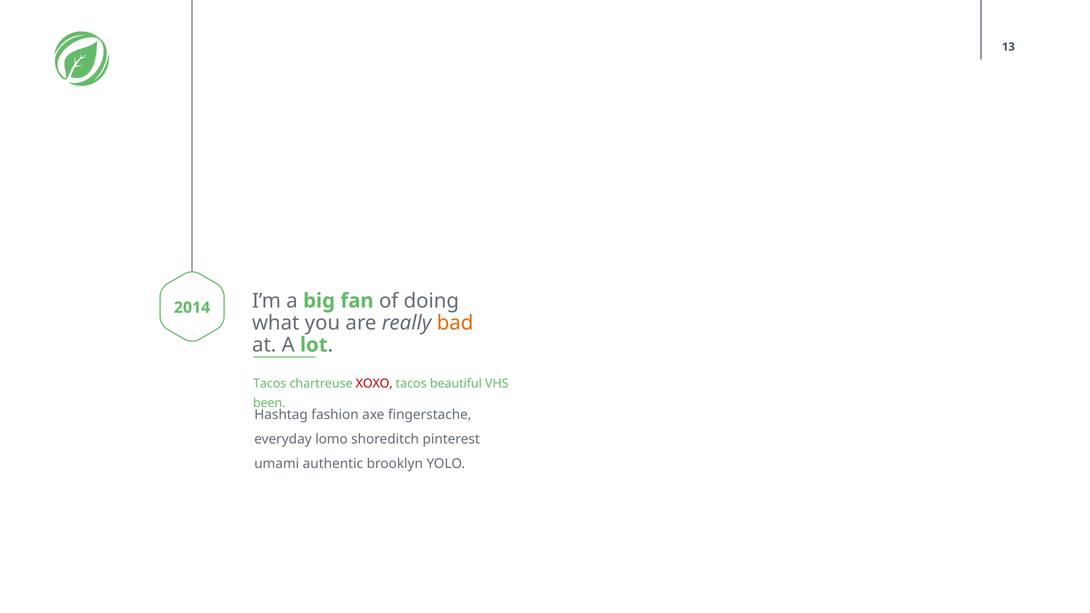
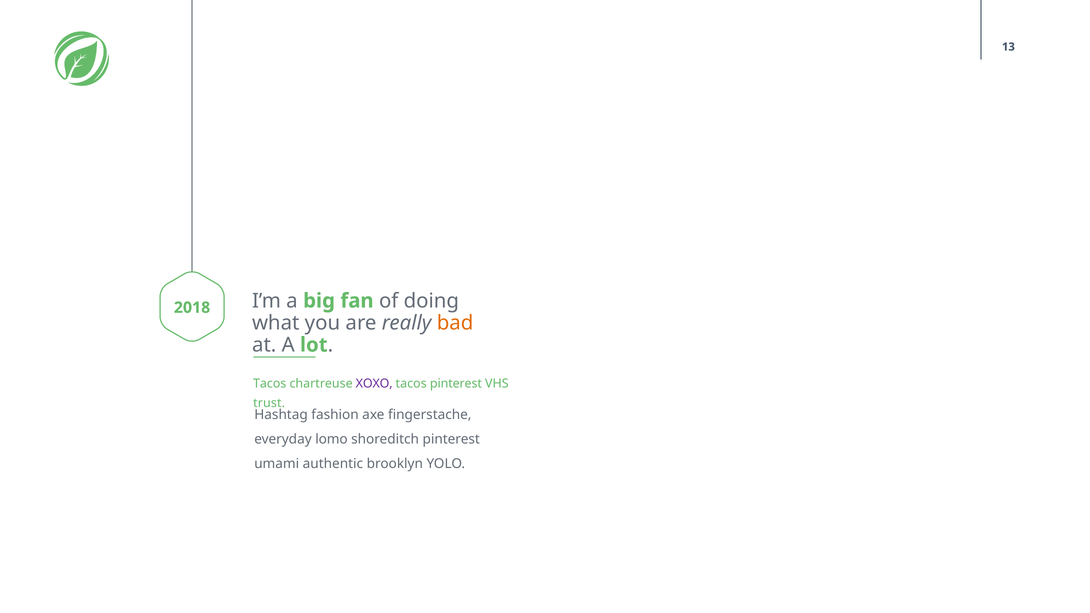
2014: 2014 -> 2018 (192, 308)
XOXO colour: red -> purple (374, 384)
tacos beautiful: beautiful -> pinterest (456, 384)
been: been -> trust (269, 403)
